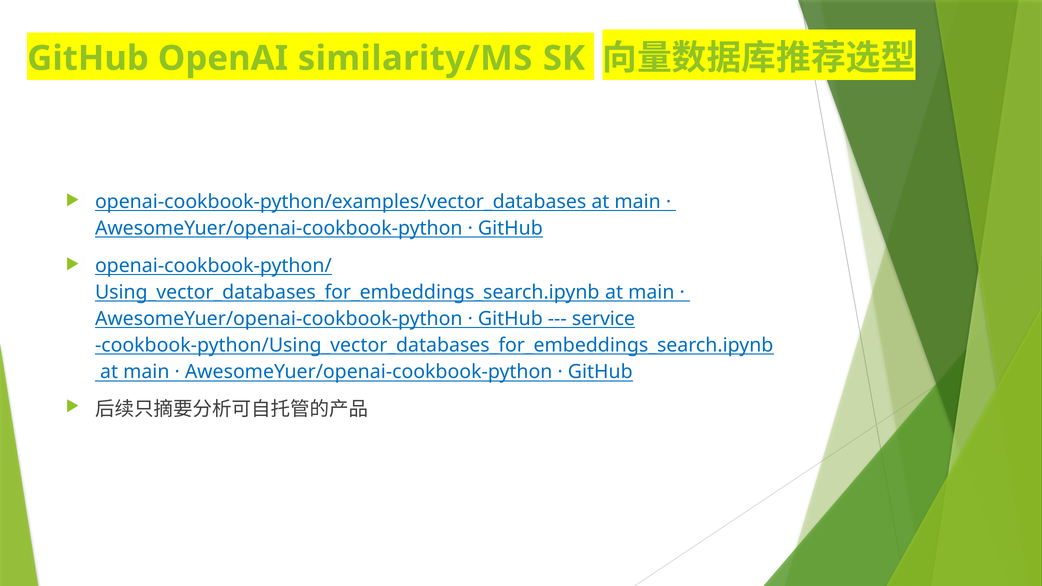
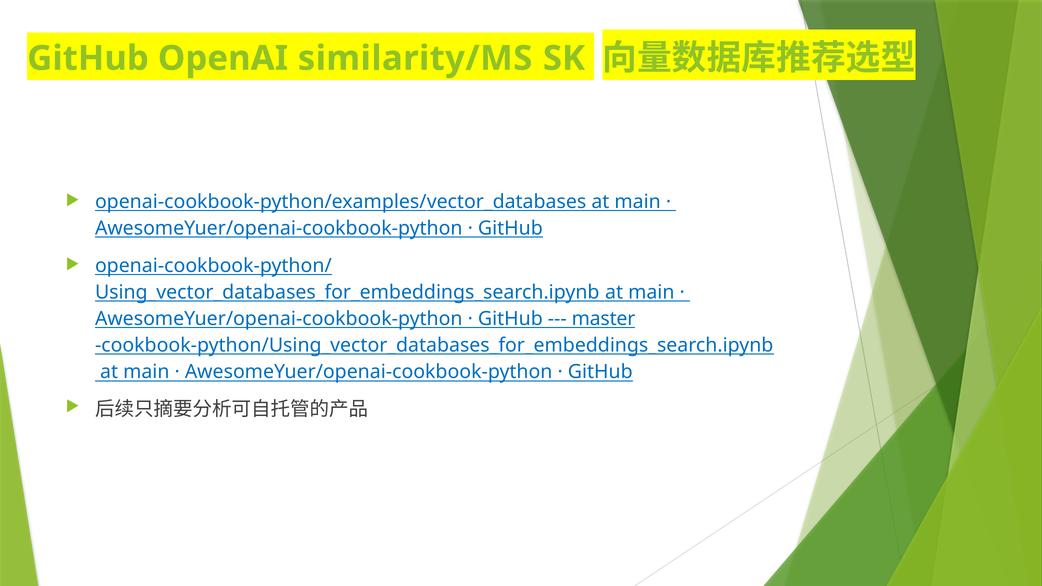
service: service -> master (604, 319)
